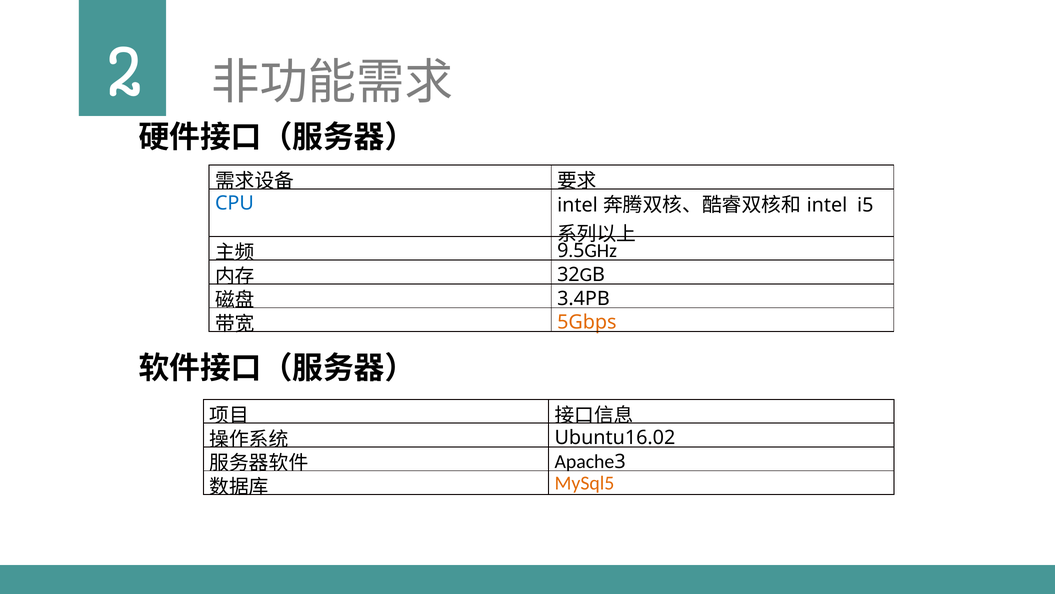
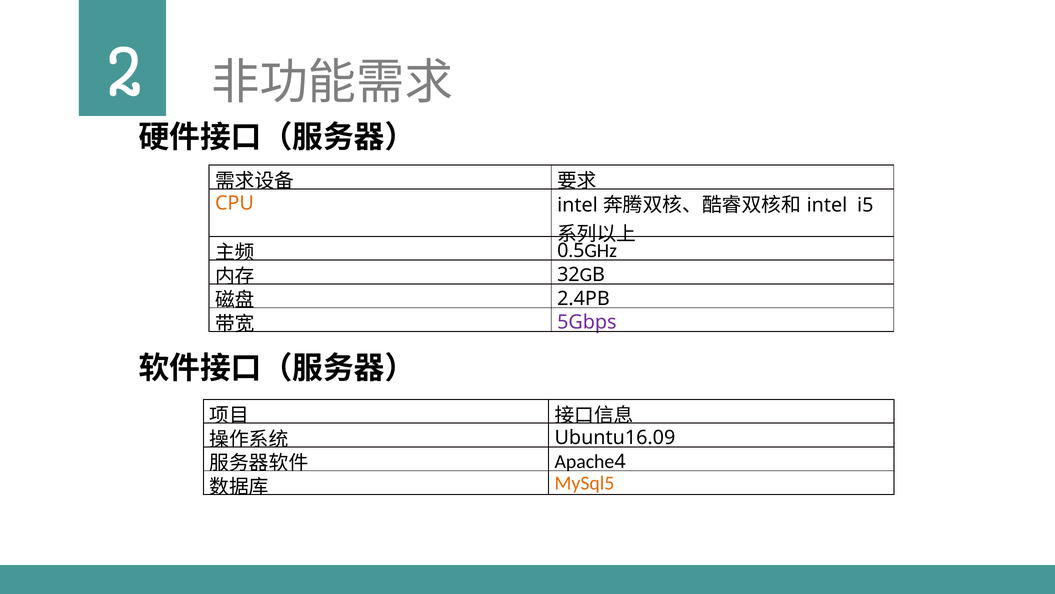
CPU colour: blue -> orange (234, 203)
9: 9 -> 0 (563, 251)
3.4PB: 3.4PB -> 2.4PB (583, 298)
5Gbps colour: orange -> purple (587, 322)
Ubuntu16.02: Ubuntu16.02 -> Ubuntu16.09 (615, 437)
3: 3 -> 4 (620, 461)
